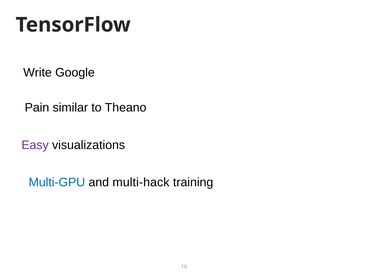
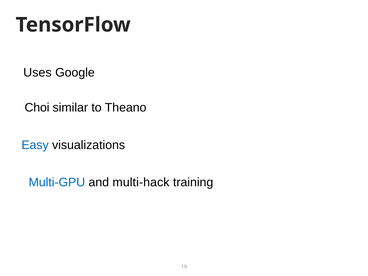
Write: Write -> Uses (37, 73)
Pain: Pain -> Choi (37, 107)
Easy colour: purple -> blue (35, 145)
